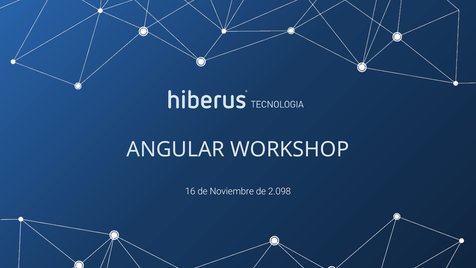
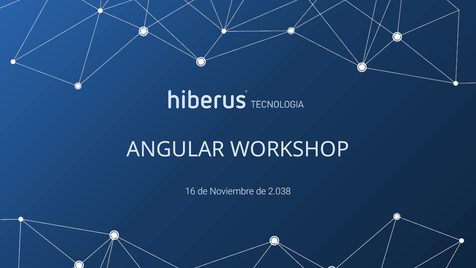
2.098: 2.098 -> 2.038 (280, 191)
